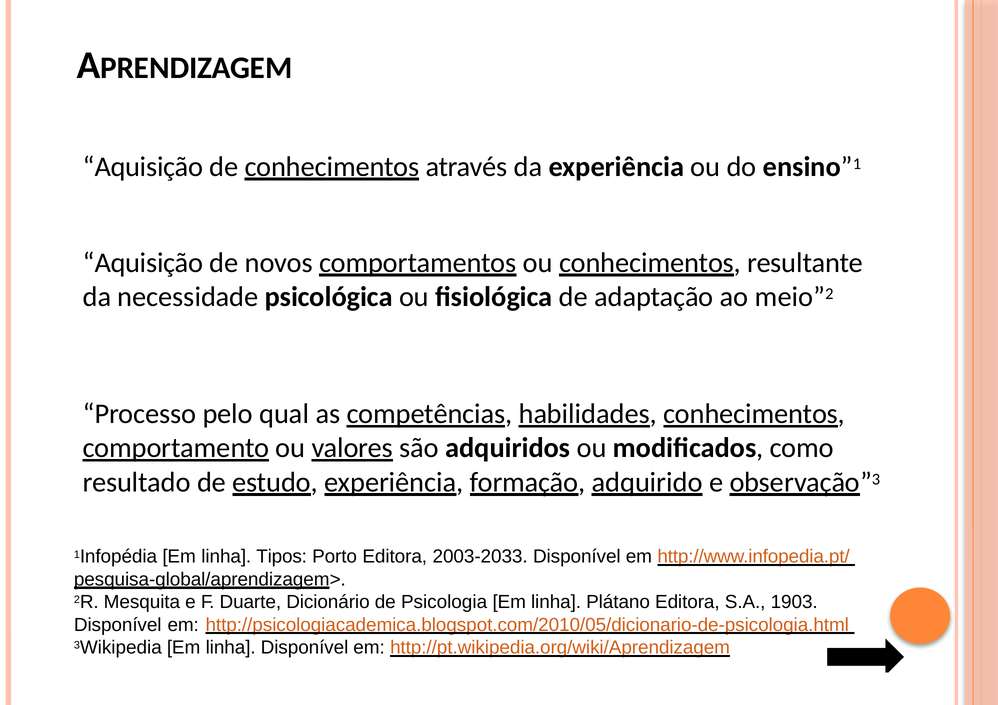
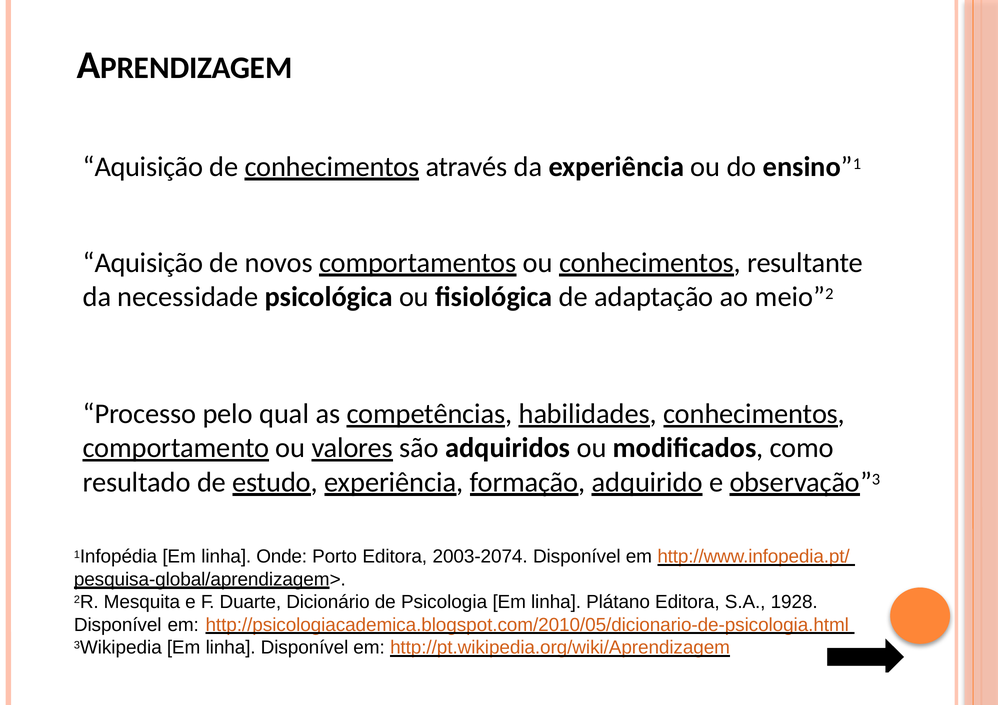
Tipos: Tipos -> Onde (282, 557)
2003-2033: 2003-2033 -> 2003-2074 (480, 557)
1903: 1903 -> 1928 (794, 602)
